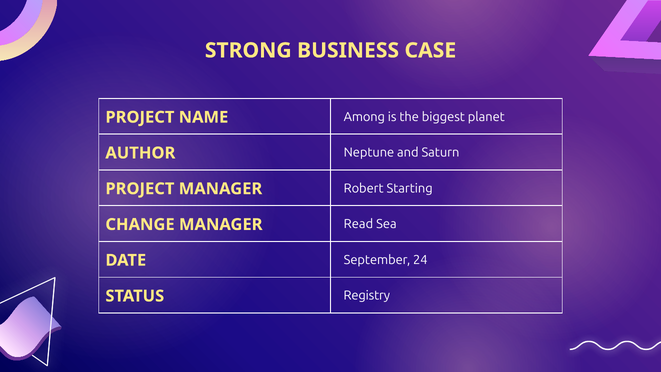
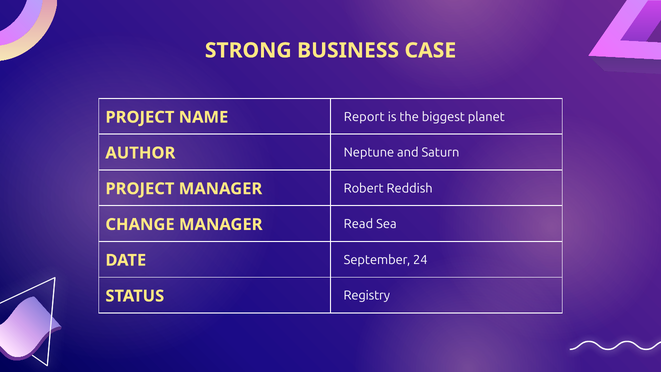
Among: Among -> Report (364, 117)
Starting: Starting -> Reddish (410, 188)
